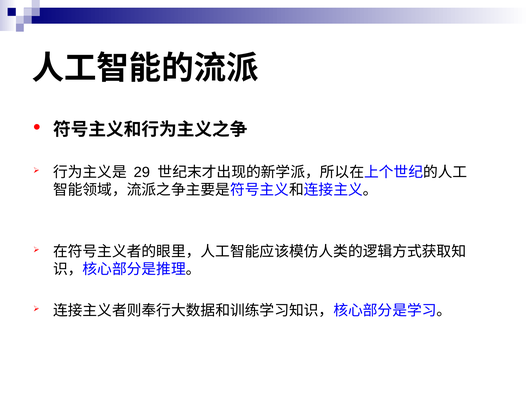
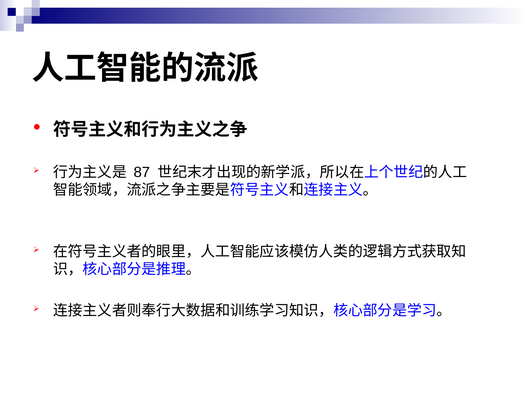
29: 29 -> 87 (142, 173)
